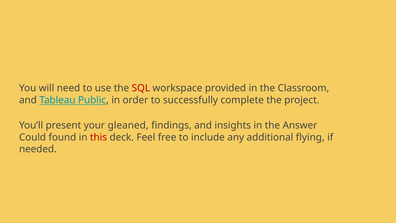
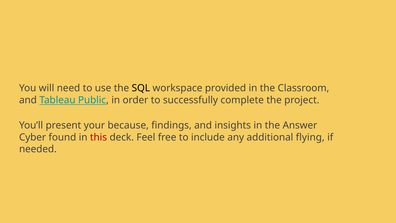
SQL colour: red -> black (141, 88)
gleaned: gleaned -> because (128, 125)
Could: Could -> Cyber (33, 137)
